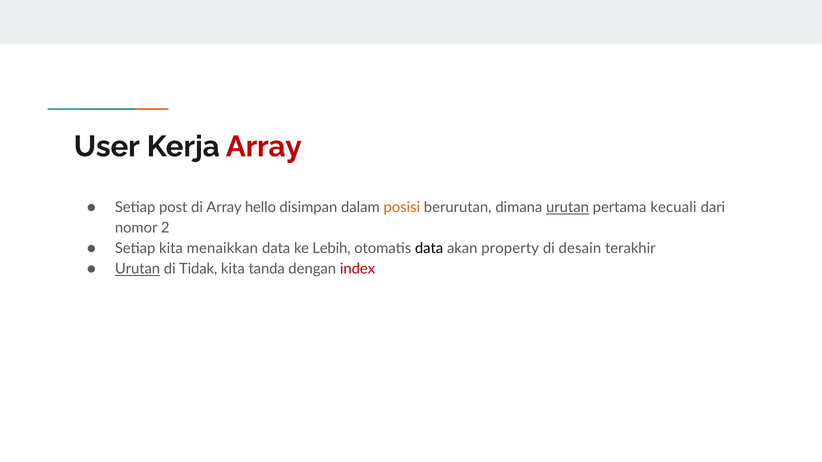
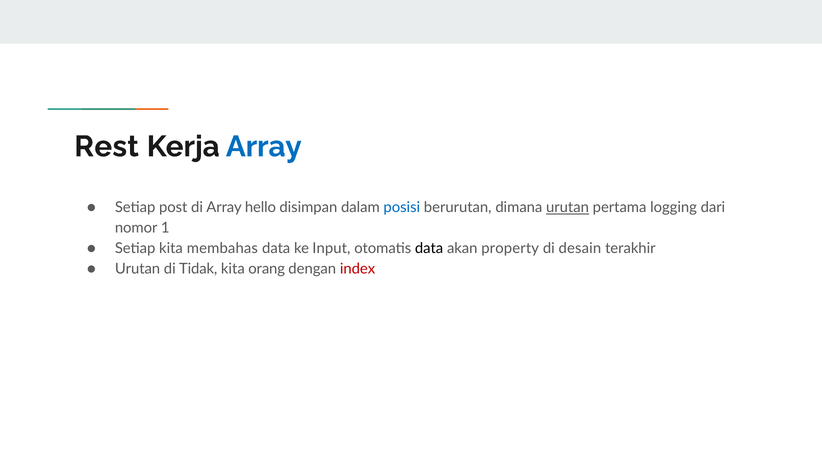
User: User -> Rest (107, 147)
Array colour: red -> blue (264, 147)
posisi colour: orange -> blue (402, 208)
kecuali: kecuali -> logging (674, 208)
2: 2 -> 1 (165, 228)
menaikkan: menaikkan -> membahas (222, 249)
Lebih: Lebih -> Input (331, 249)
Urutan underline: present -> none (138, 269)
tanda: tanda -> orang (267, 269)
